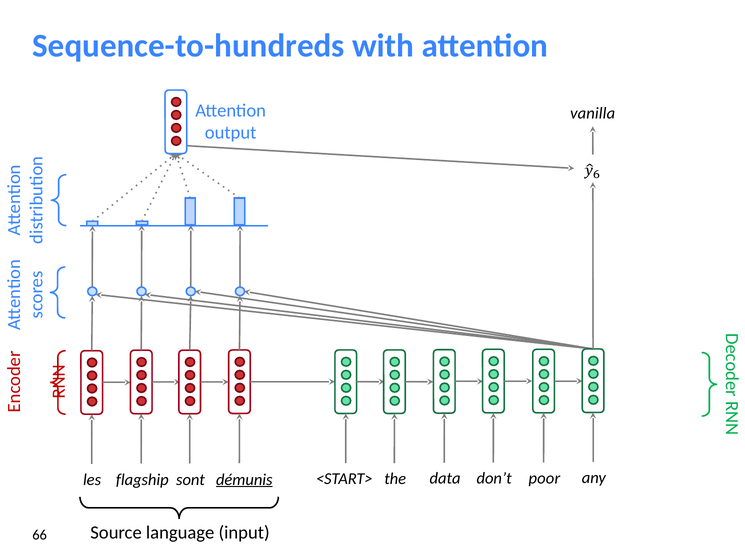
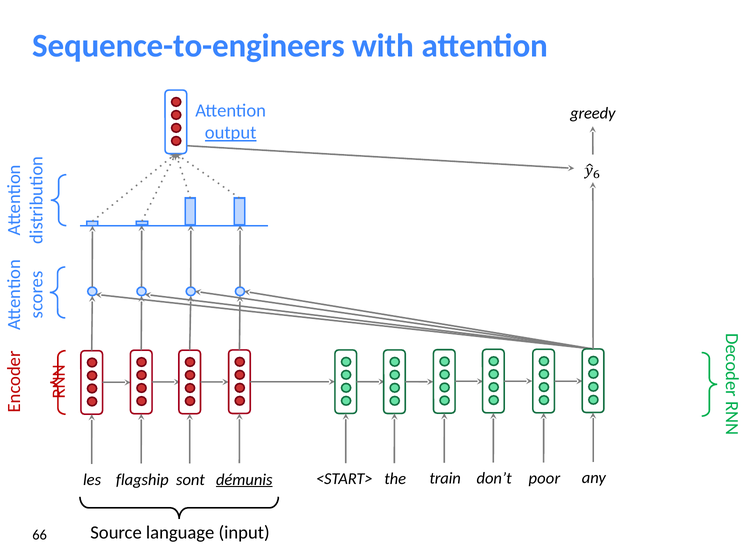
Sequence-to-hundreds: Sequence-to-hundreds -> Sequence-to-engineers (189, 46)
vanilla: vanilla -> greedy (593, 113)
output underline: none -> present (231, 133)
data: data -> train (445, 478)
